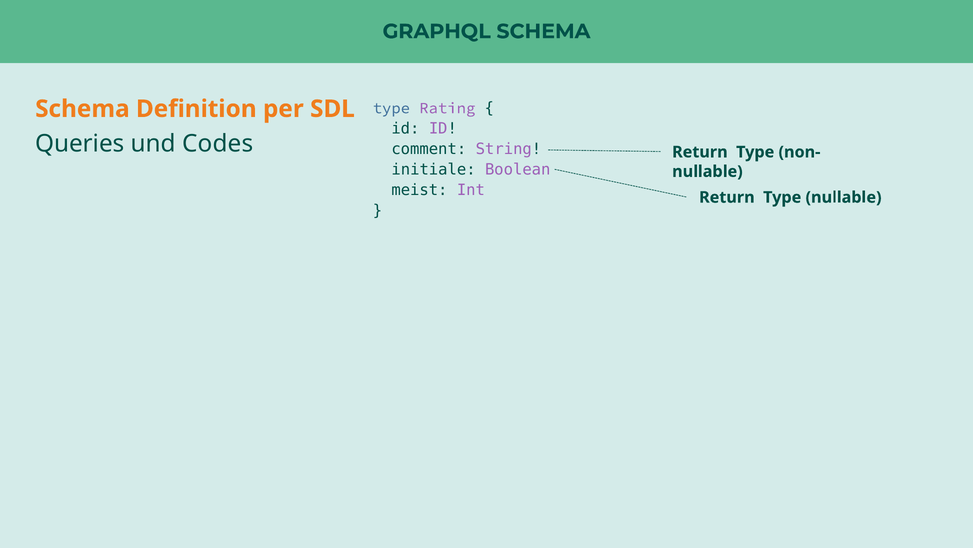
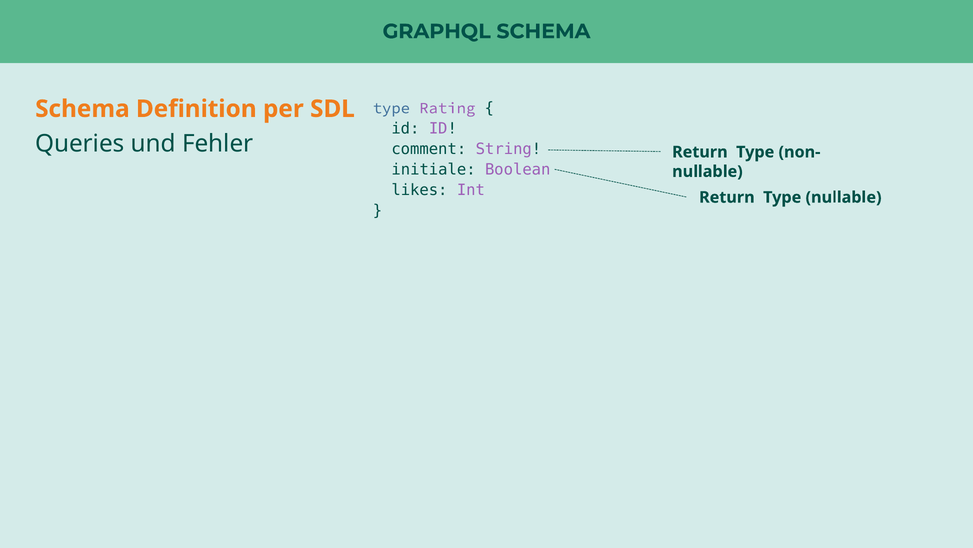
Codes: Codes -> Fehler (218, 144)
meist: meist -> likes (419, 190)
